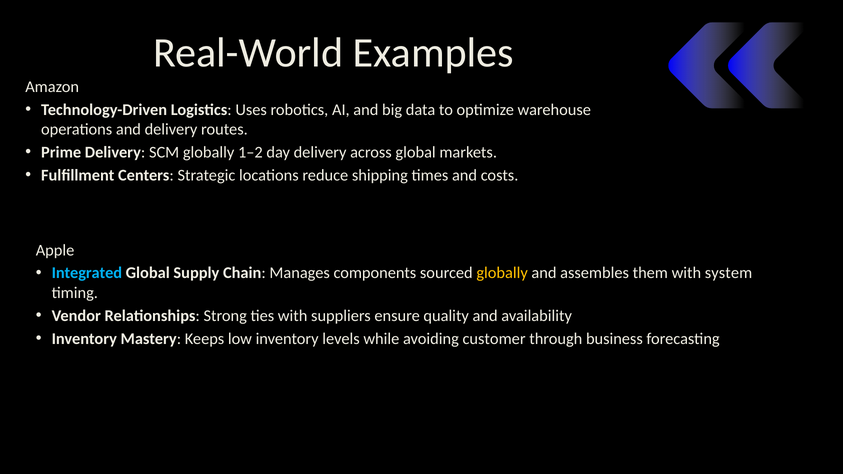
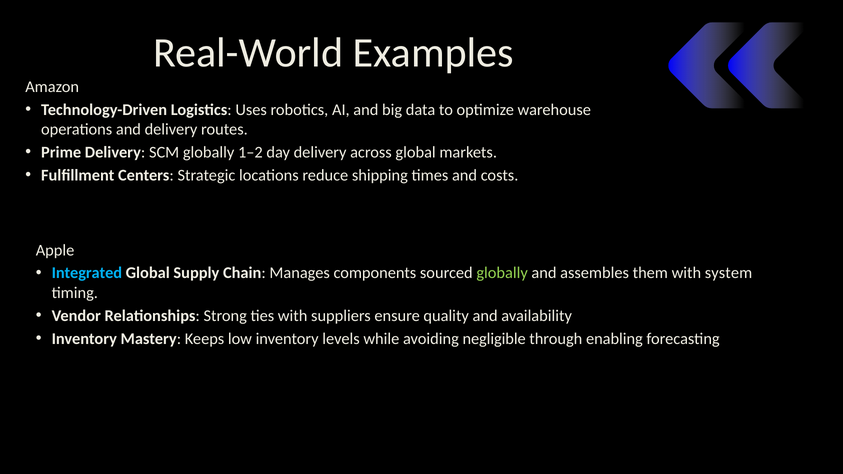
globally colour: yellow -> light green (502, 273)
customer: customer -> negligible (494, 339)
business: business -> enabling (614, 339)
